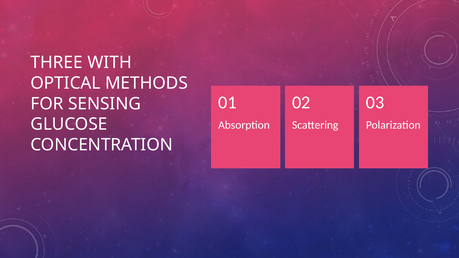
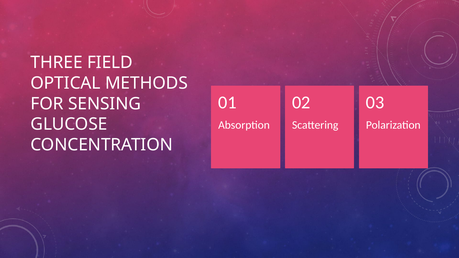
WITH: WITH -> FIELD (110, 62)
